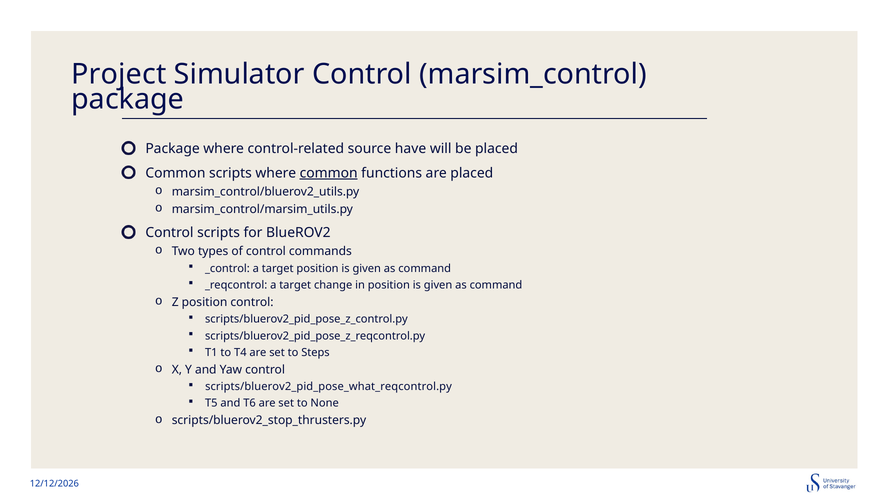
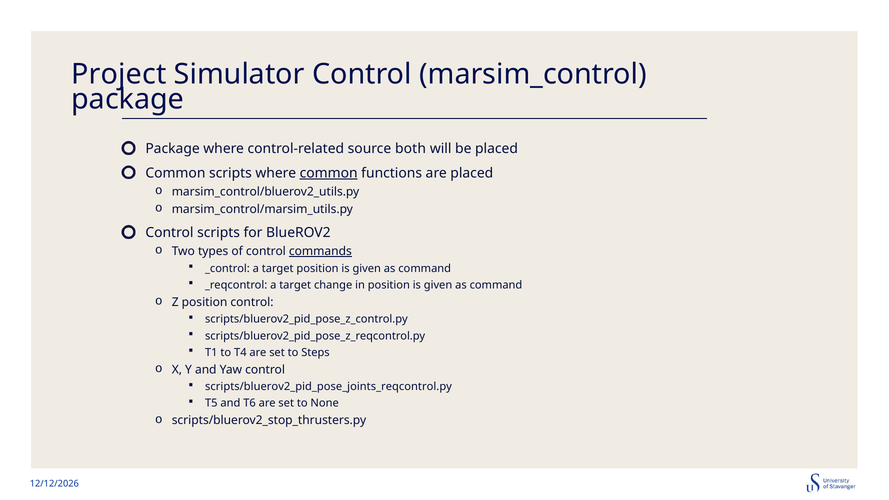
have: have -> both (410, 149)
commands underline: none -> present (320, 251)
scripts/bluerov2_pid_pose_what_reqcontrol.py: scripts/bluerov2_pid_pose_what_reqcontrol.py -> scripts/bluerov2_pid_pose_joints_reqcontrol.py (329, 387)
